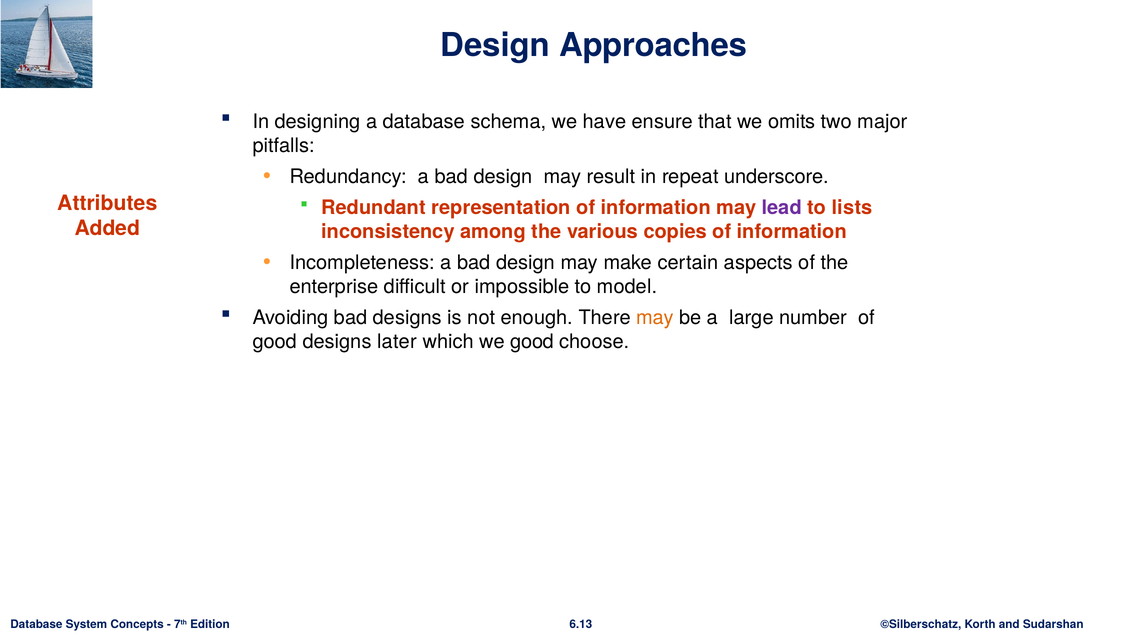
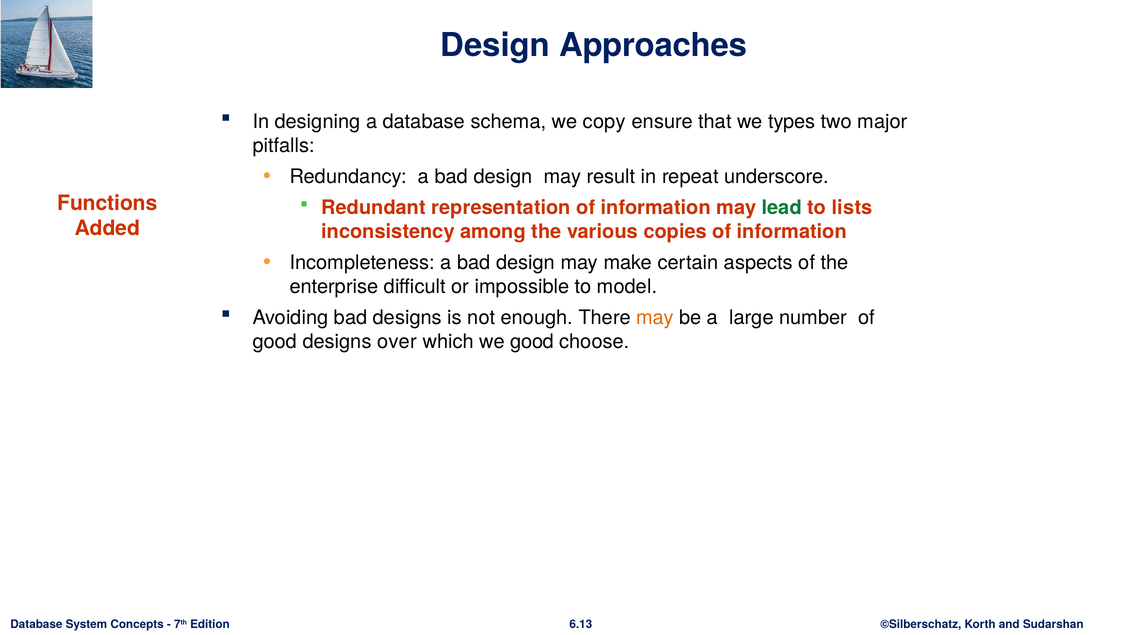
have: have -> copy (604, 122)
omits: omits -> types (792, 122)
Attributes: Attributes -> Functions (107, 203)
lead colour: purple -> green (782, 208)
later: later -> over (397, 342)
